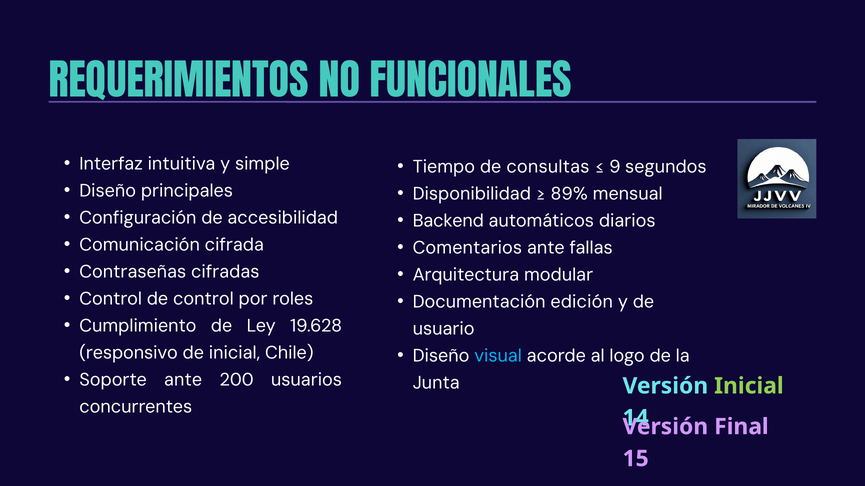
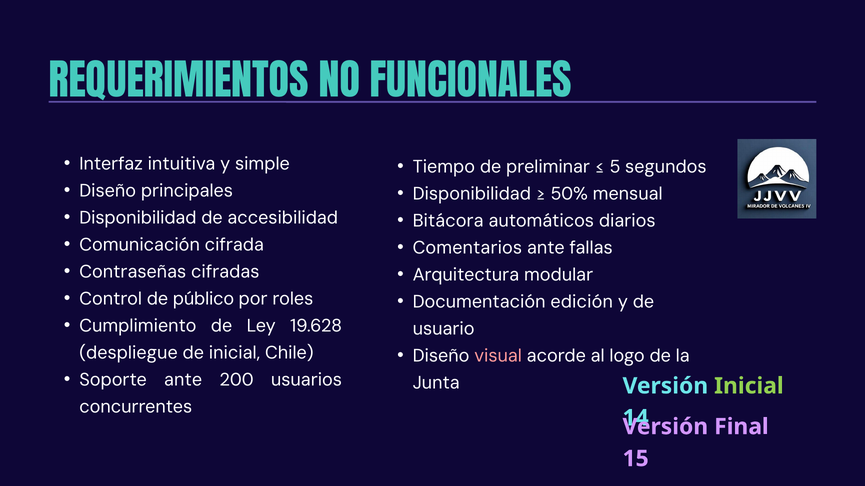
consultas: consultas -> preliminar (548, 167)
9: 9 -> 5 (615, 167)
89%: 89% -> 50% (569, 194)
Configuración: Configuración -> Disponibilidad (138, 218)
Backend: Backend -> Bitácora (448, 221)
de control: control -> público (204, 299)
responsivo: responsivo -> despliegue (129, 353)
visual colour: light blue -> pink (498, 356)
